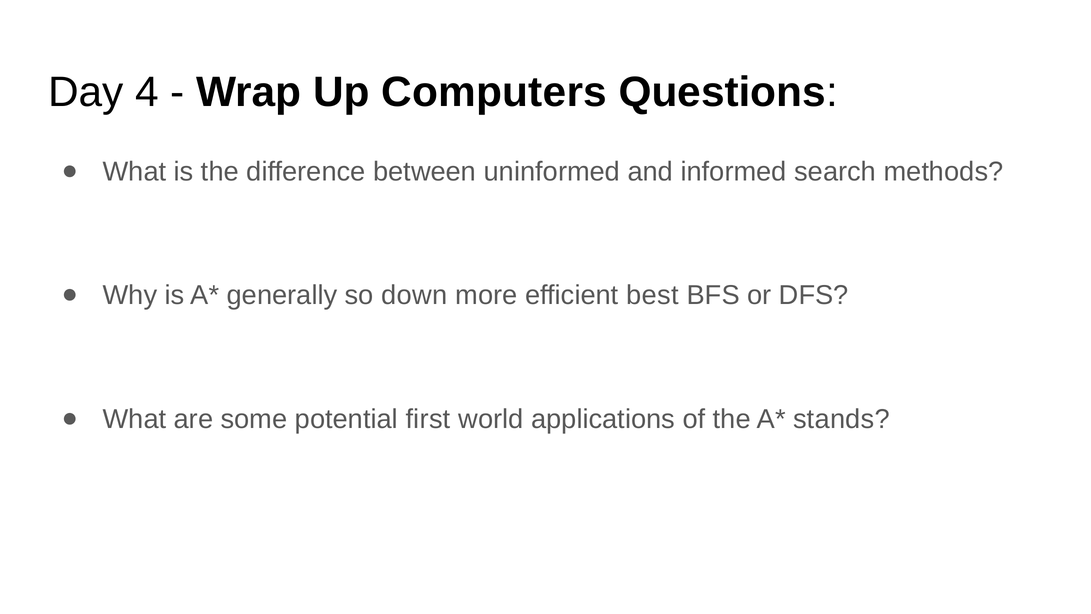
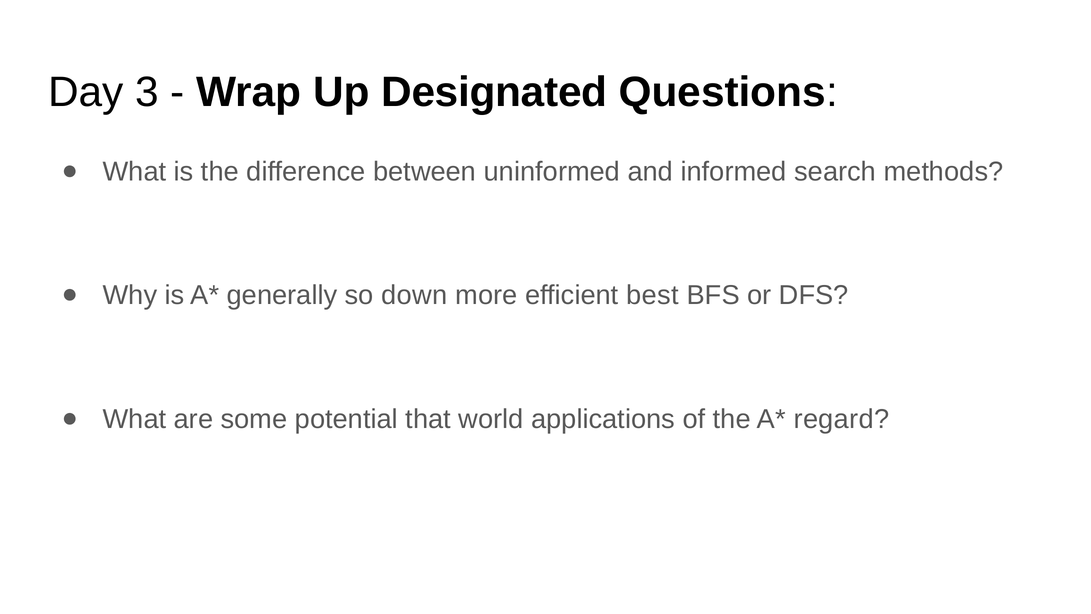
4: 4 -> 3 (147, 92)
Computers: Computers -> Designated (494, 92)
first: first -> that (428, 419)
stands: stands -> regard (841, 419)
